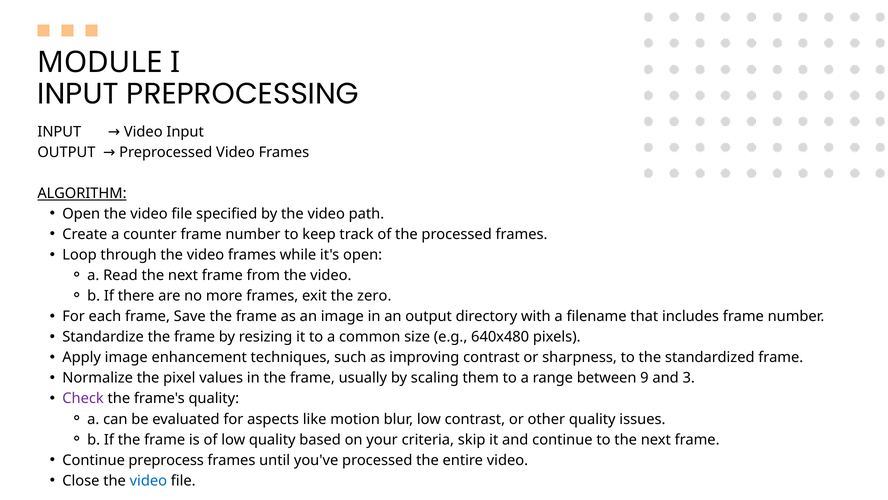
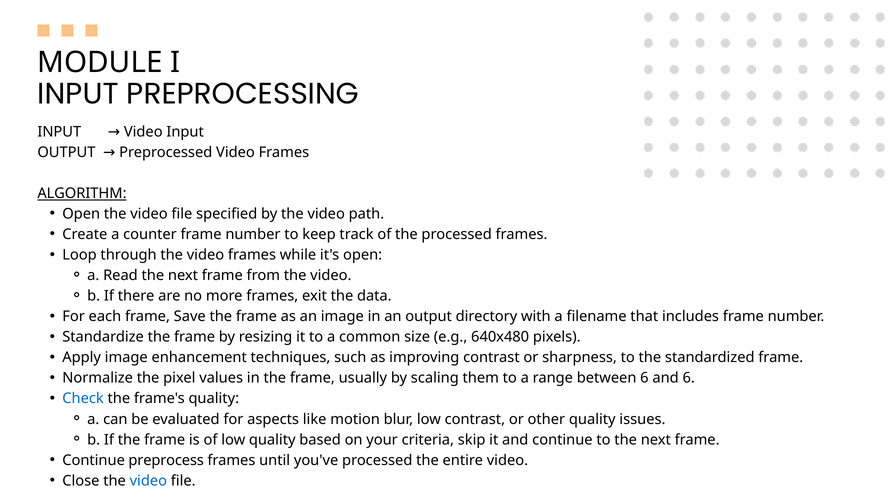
zero: zero -> data (374, 296)
between 9: 9 -> 6 (644, 378)
and 3: 3 -> 6 (689, 378)
Check colour: purple -> blue (83, 398)
